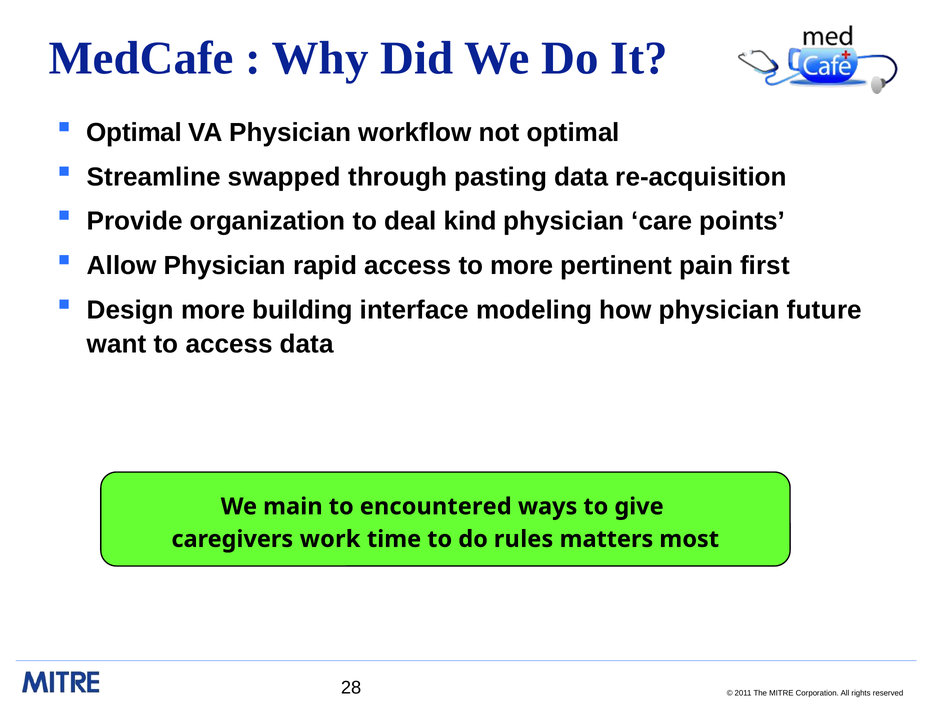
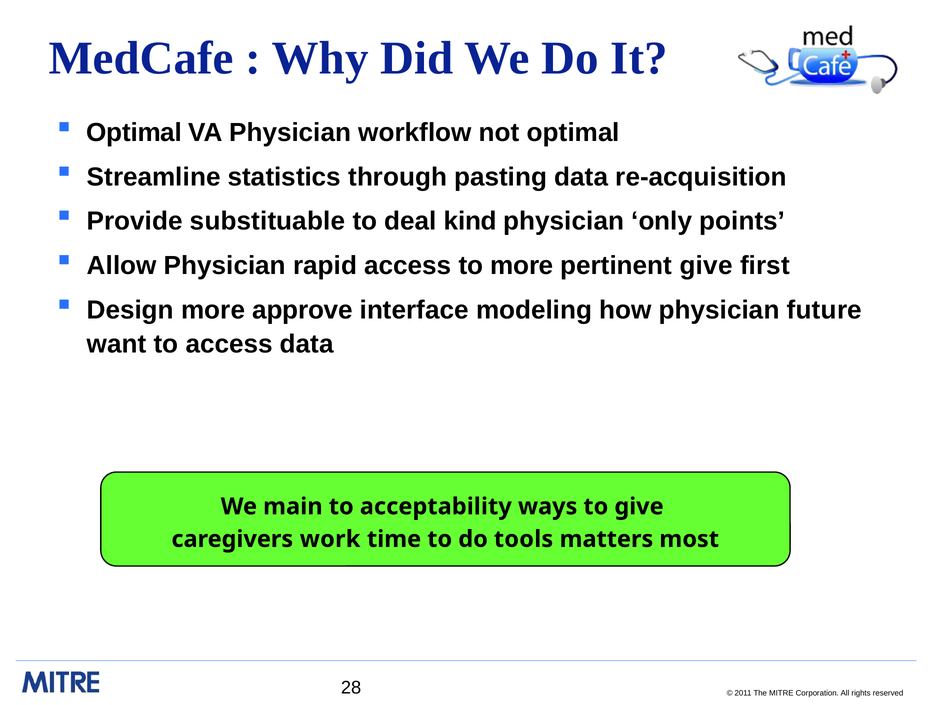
swapped: swapped -> statistics (284, 177)
organization: organization -> substituable (267, 221)
care: care -> only (662, 221)
pertinent pain: pain -> give (706, 266)
building: building -> approve (303, 310)
encountered: encountered -> acceptability (436, 507)
rules: rules -> tools (524, 539)
